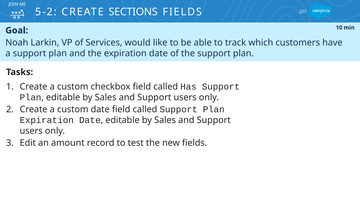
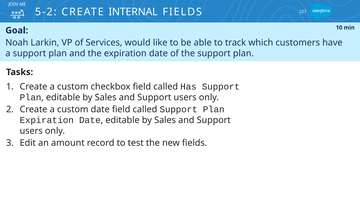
SECTIONS: SECTIONS -> INTERNAL (133, 12)
